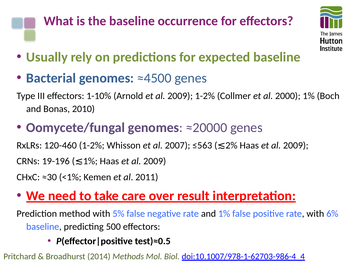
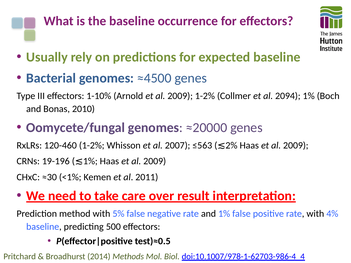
2000: 2000 -> 2094 (288, 96)
6%: 6% -> 4% (332, 214)
